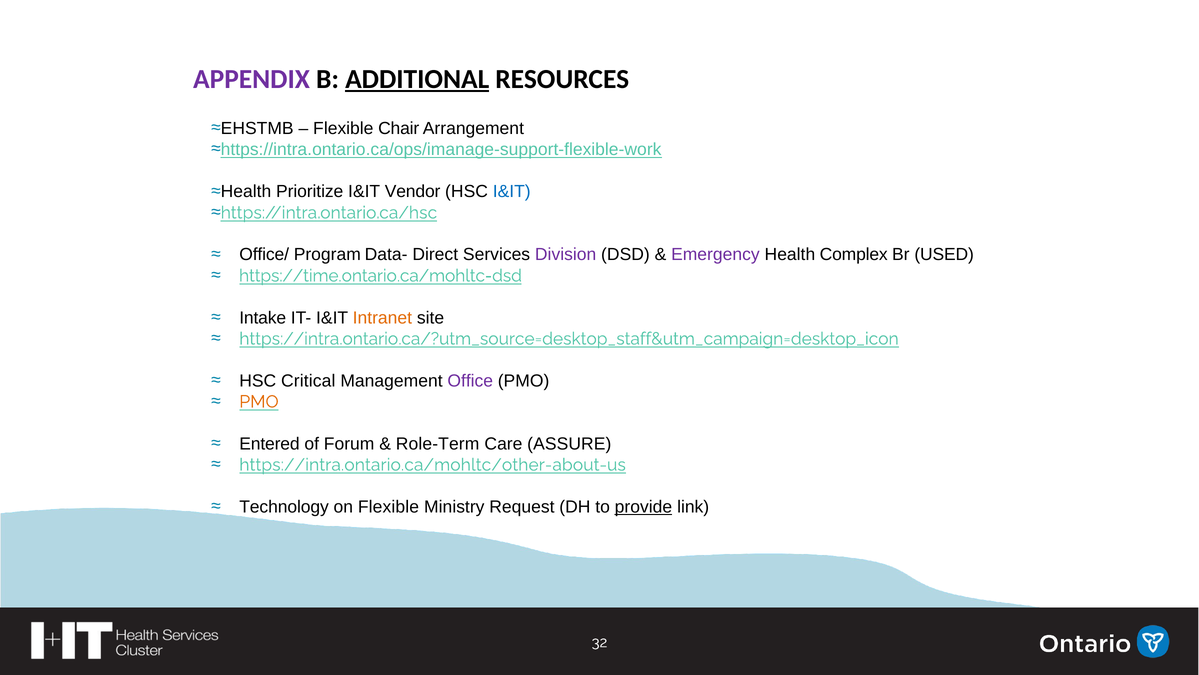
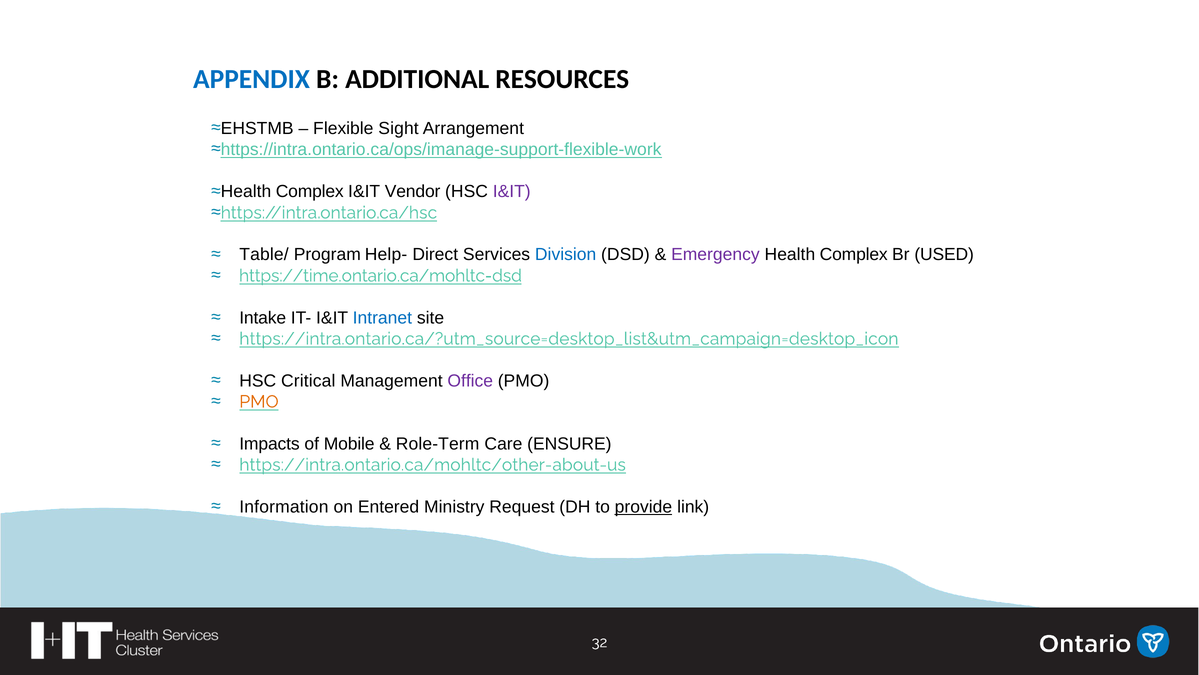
APPENDIX colour: purple -> blue (251, 79)
ADDITIONAL underline: present -> none (417, 79)
Chair: Chair -> Sight (399, 129)
Prioritize: Prioritize -> Complex (310, 191)
I&IT colour: blue -> purple (512, 191)
Office/: Office/ -> Table/ (264, 254)
Data-: Data- -> Help- (386, 254)
Division colour: purple -> blue (566, 254)
Intranet colour: orange -> blue (382, 317)
https://intra.ontario.ca/?utm_source=desktop_staff&utm_campaign=desktop_icon: https://intra.ontario.ca/?utm_source=desktop_staff&utm_campaign=desktop_icon -> https://intra.ontario.ca/?utm_source=desktop_list&utm_campaign=desktop_icon (569, 338)
Entered: Entered -> Impacts (269, 443)
Forum: Forum -> Mobile (349, 443)
ASSURE: ASSURE -> ENSURE (569, 443)
Technology: Technology -> Information (284, 506)
on Flexible: Flexible -> Entered (389, 506)
